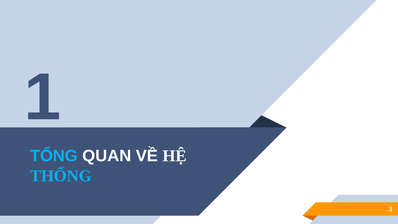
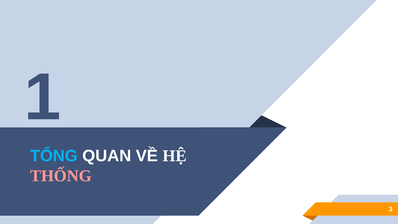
THỐNG colour: light blue -> pink (61, 176)
